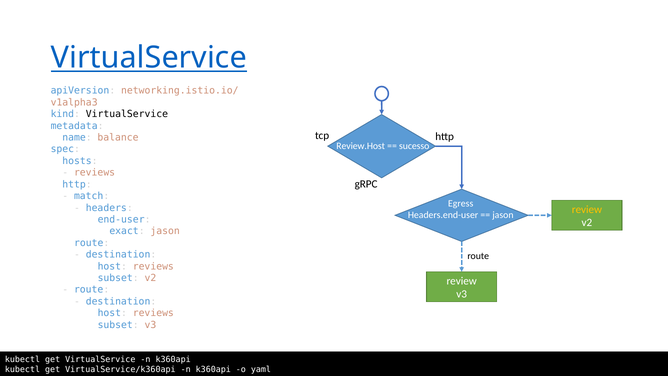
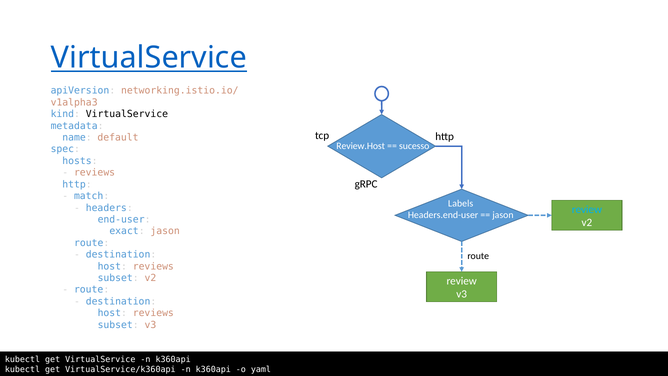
balance: balance -> default (118, 137)
Egress: Egress -> Labels (461, 203)
review colour: yellow -> light blue (587, 209)
